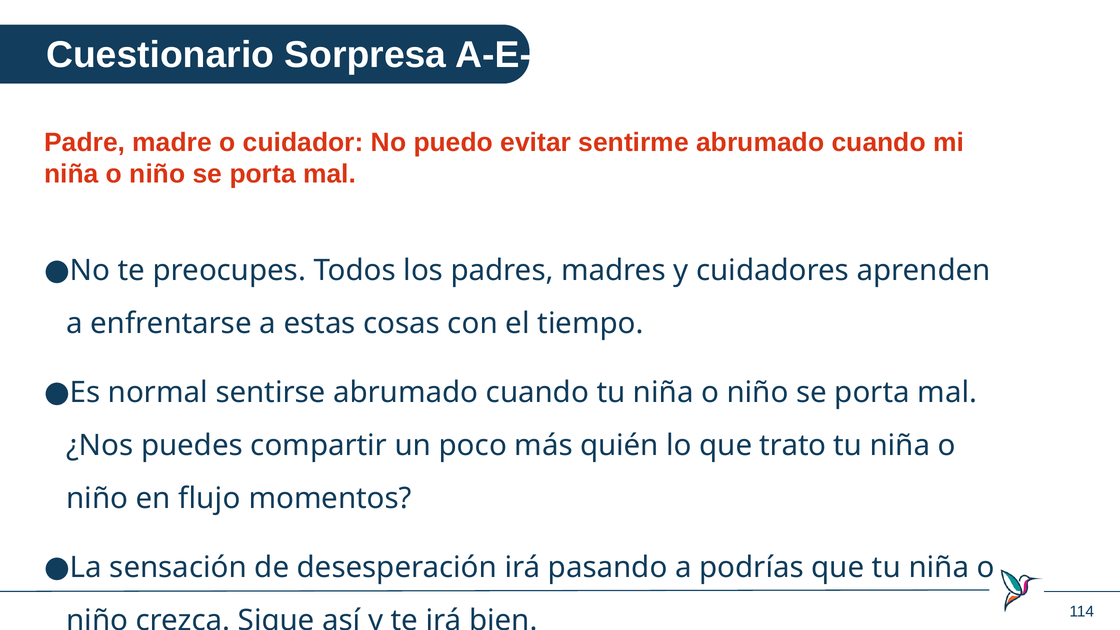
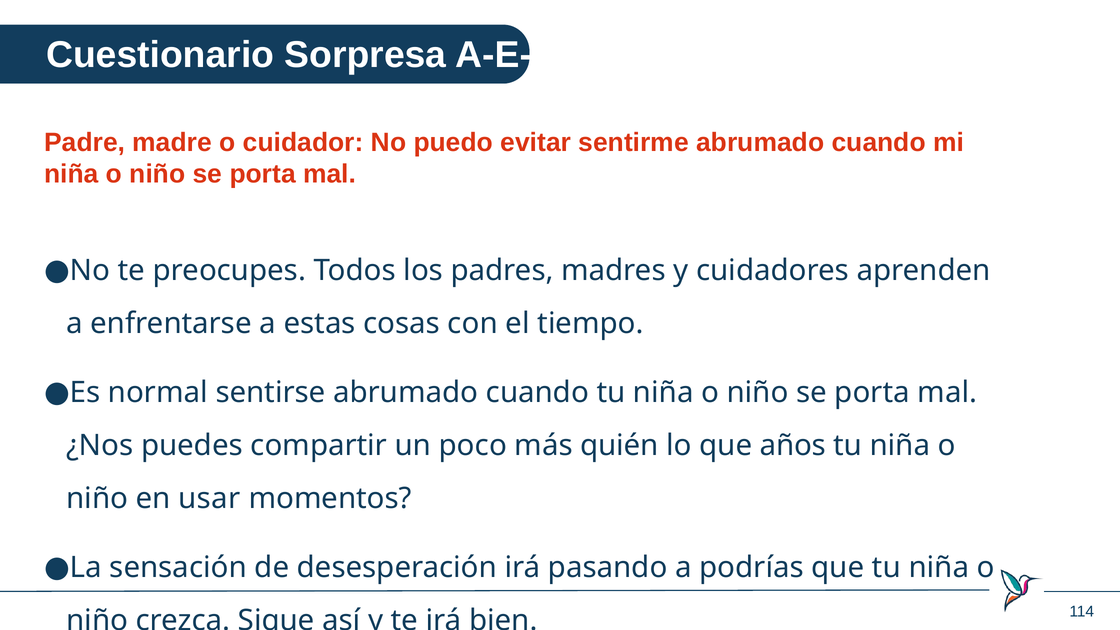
trato: trato -> años (793, 446)
flujo: flujo -> usar (209, 499)
